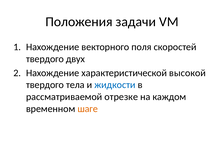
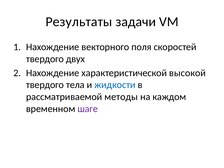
Положения: Положения -> Результаты (79, 22)
отрезке: отрезке -> методы (121, 97)
шаге colour: orange -> purple (88, 109)
